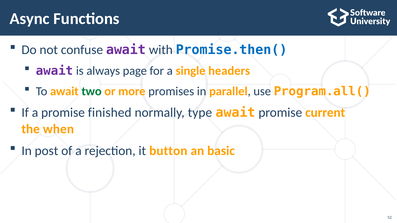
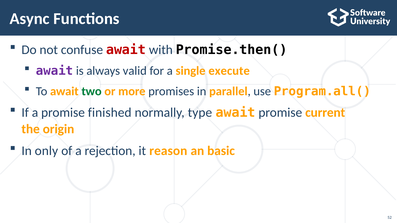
await colour: purple -> red (126, 50)
Promise.then( colour: blue -> black (232, 50)
page: page -> valid (135, 71)
headers: headers -> execute (229, 71)
when: when -> origin (59, 129)
post: post -> only (46, 151)
button: button -> reason (168, 151)
